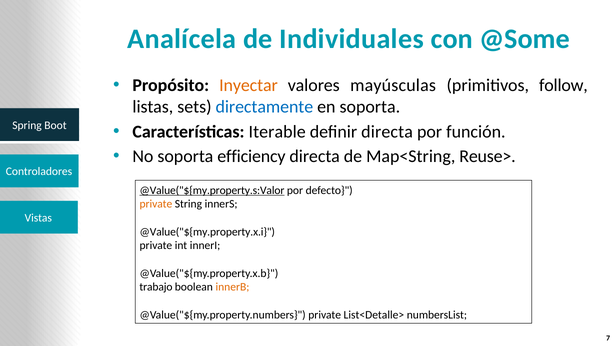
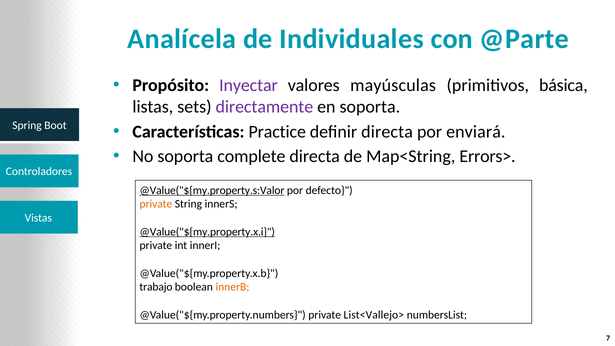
@Some: @Some -> @Parte (524, 39)
Inyectar colour: orange -> purple (248, 85)
follow: follow -> básica (563, 85)
directamente colour: blue -> purple (264, 107)
Iterable: Iterable -> Practice (277, 132)
función: función -> enviará (476, 132)
efficiency: efficiency -> complete (251, 156)
Reuse>: Reuse> -> Errors> (488, 156)
@Value("${my.property.x.i underline: none -> present (207, 232)
List<Detalle>: List<Detalle> -> List<Vallejo> (374, 315)
